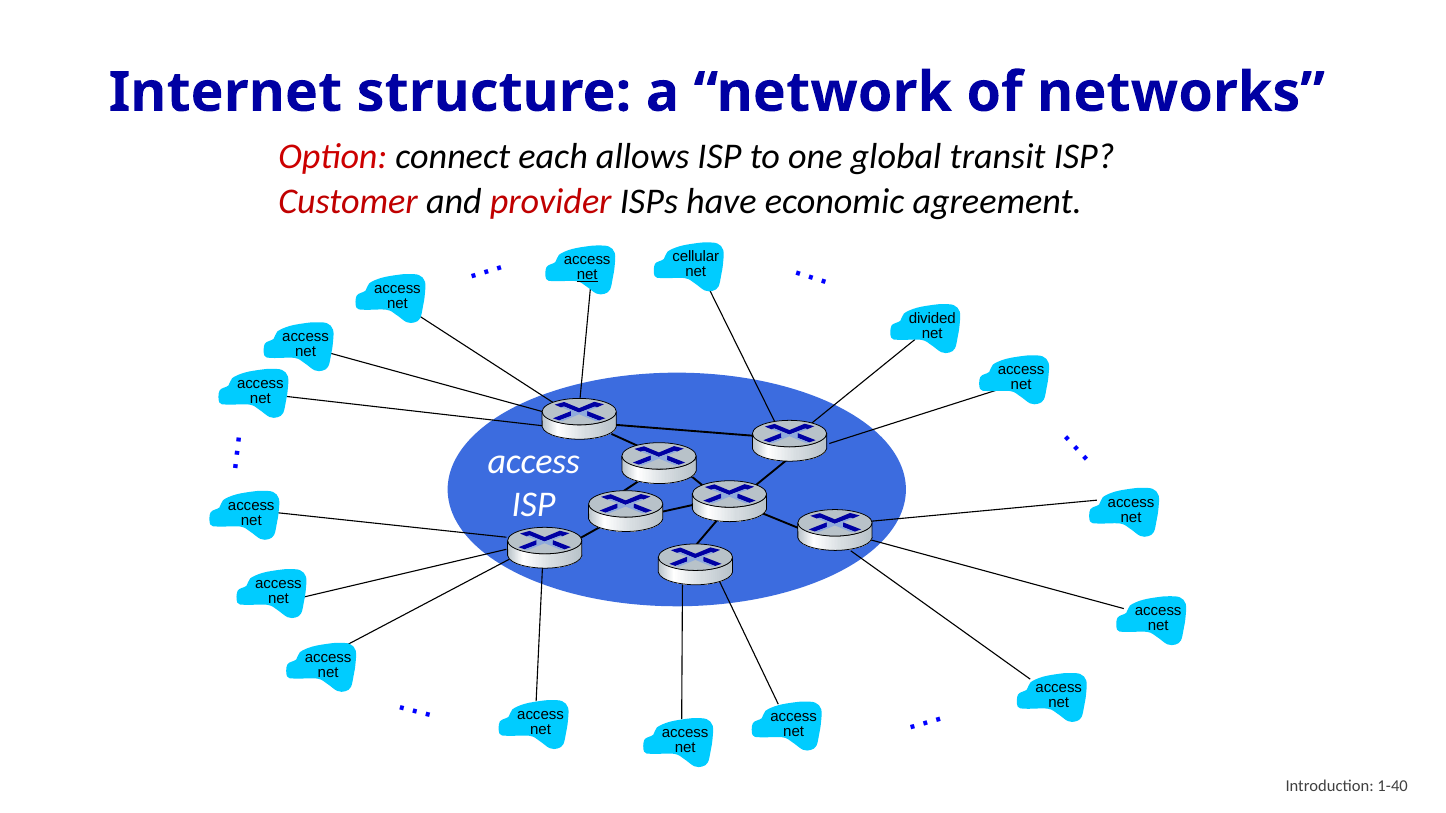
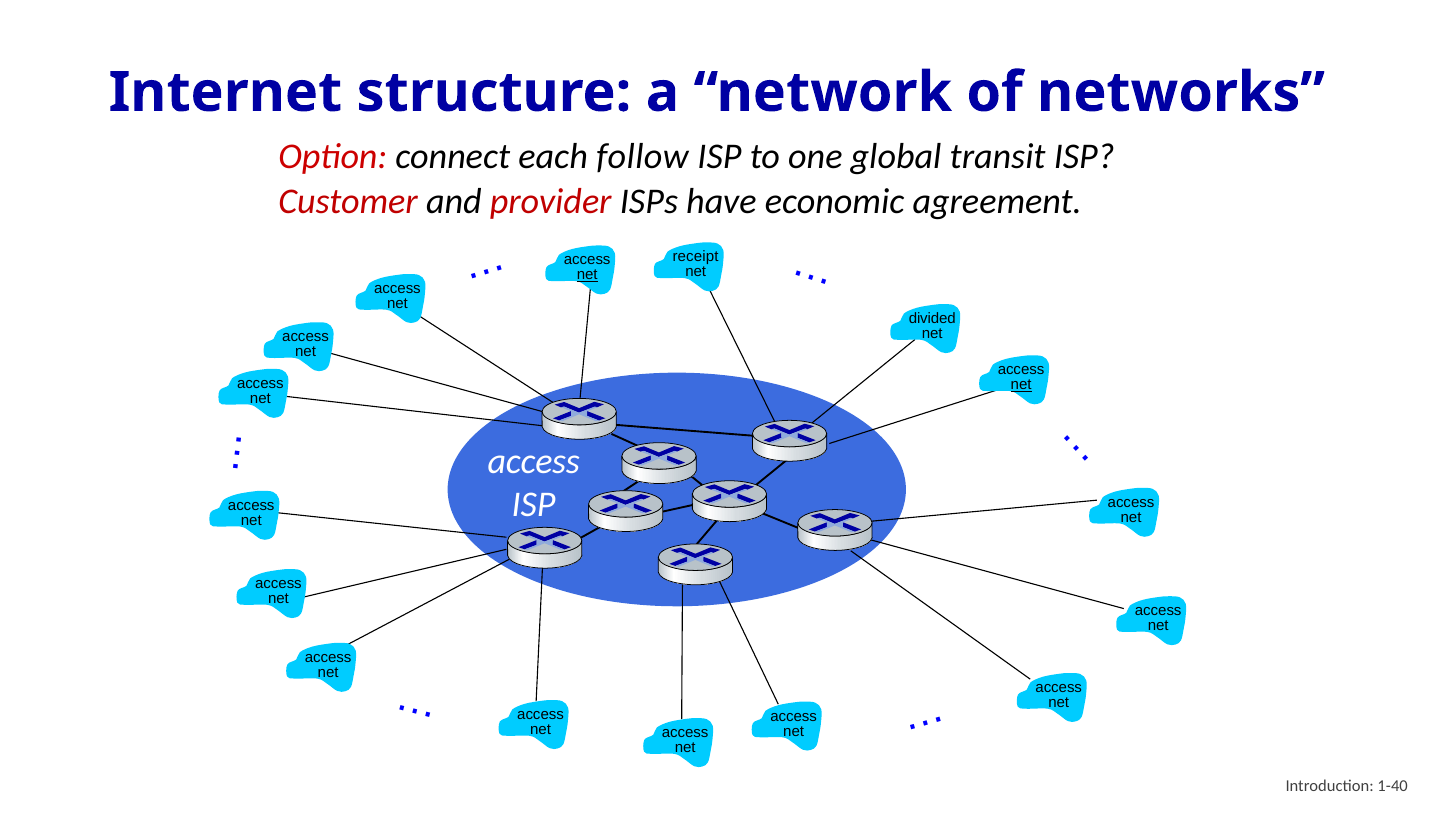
allows: allows -> follow (642, 157)
cellular: cellular -> receipt (696, 257)
net underline: none -> present (1021, 385)
